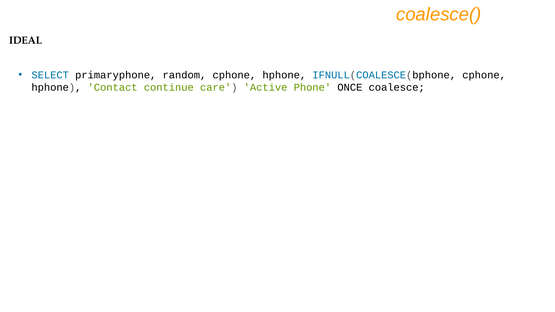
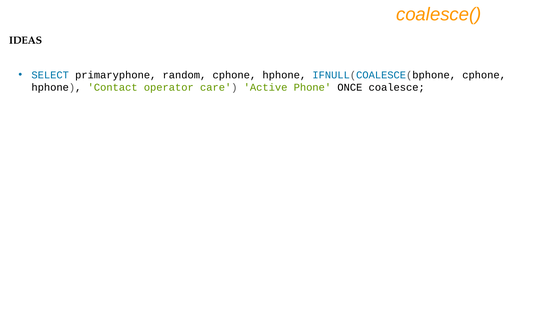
IDEAL: IDEAL -> IDEAS (26, 41)
continue: continue -> operator (169, 87)
